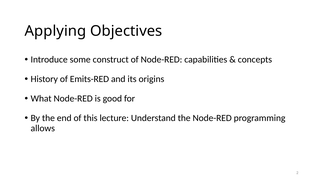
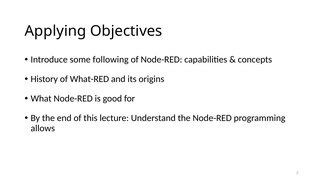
construct: construct -> following (111, 60)
Emits-RED: Emits-RED -> What-RED (89, 79)
